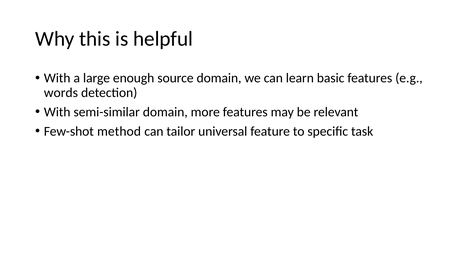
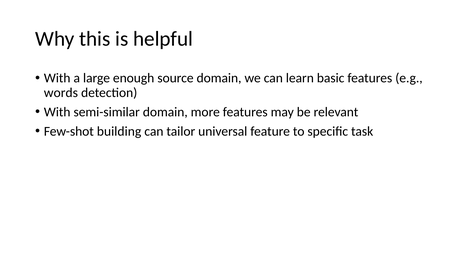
method: method -> building (119, 131)
